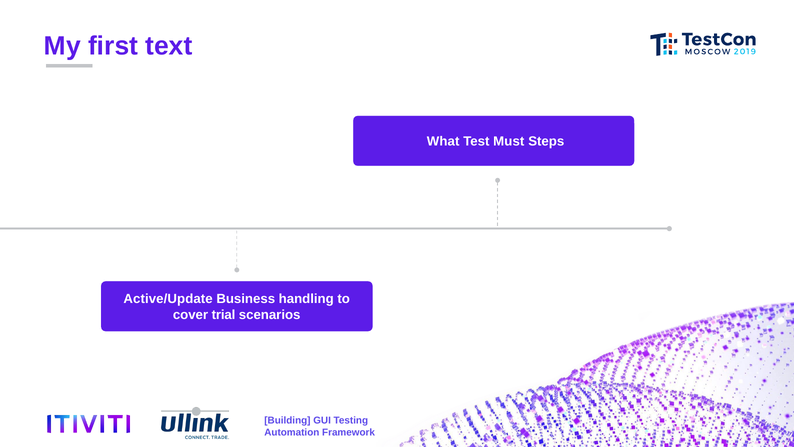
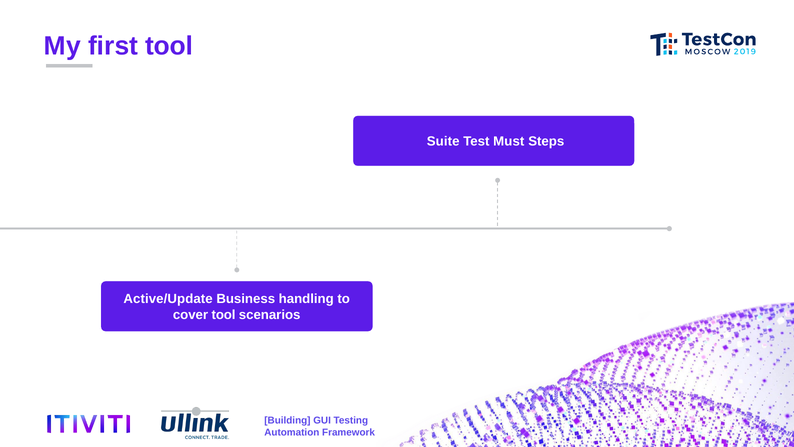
first text: text -> tool (169, 46)
What: What -> Suite (443, 141)
cover trial: trial -> tool (224, 315)
